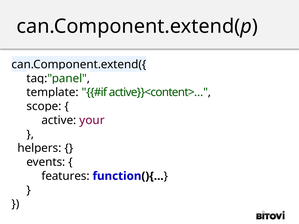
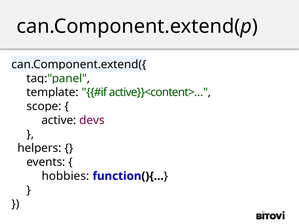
your: your -> devs (92, 120)
features: features -> hobbies (65, 176)
